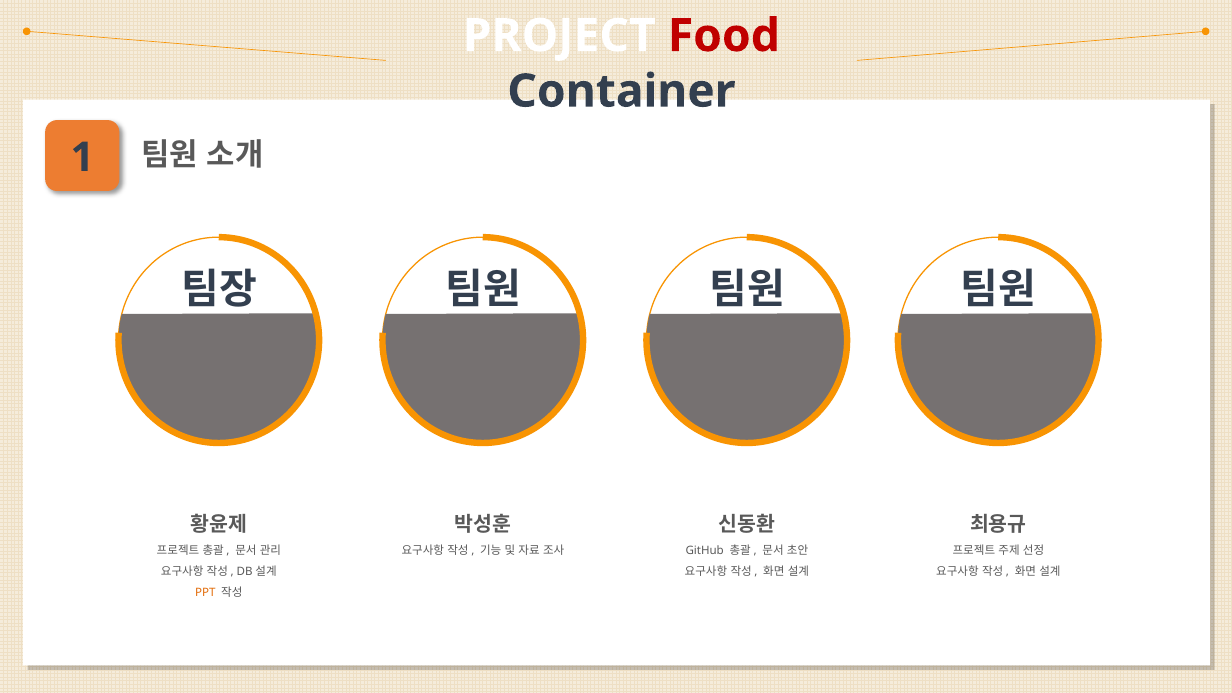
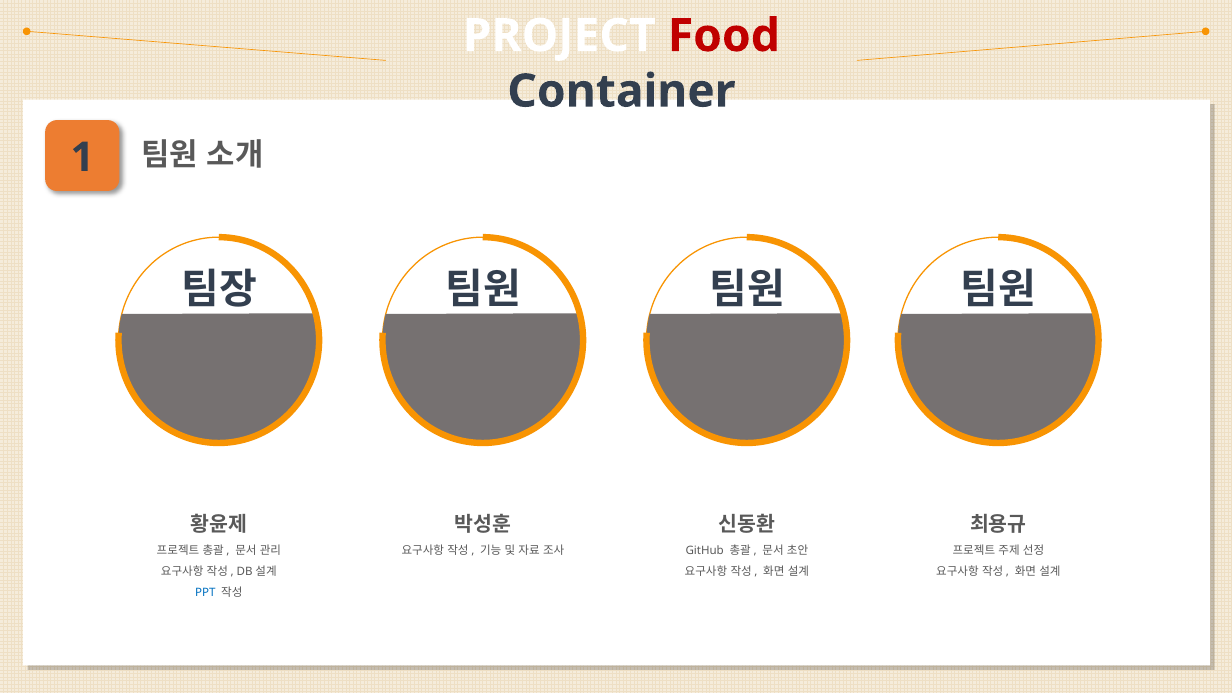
PPT colour: orange -> blue (205, 592)
